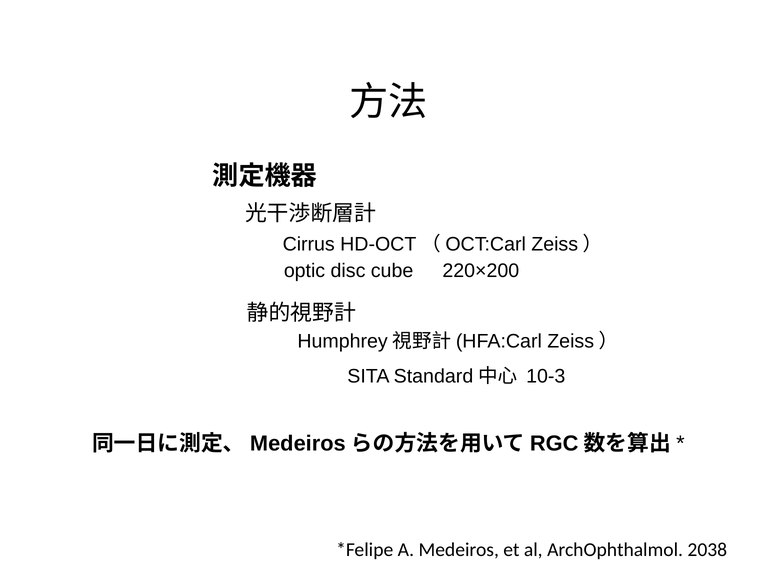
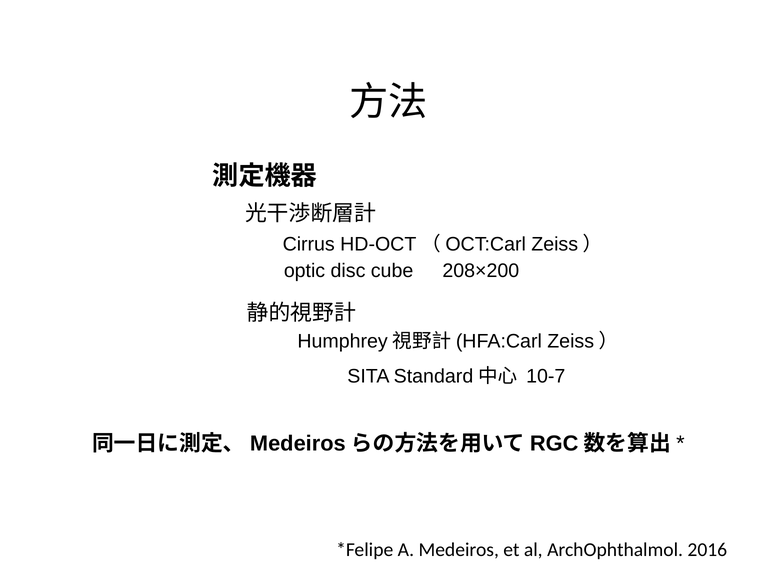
220×200: 220×200 -> 208×200 (481, 271)
10-3: 10-3 -> 10-7 (546, 376)
2038: 2038 -> 2016 (707, 550)
